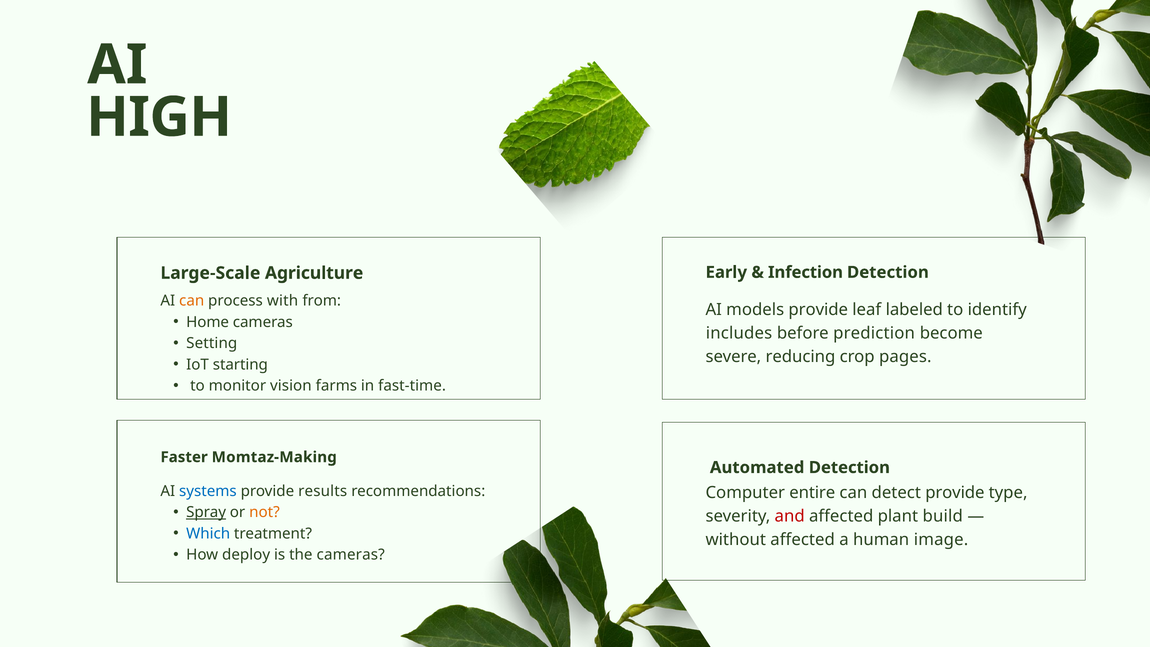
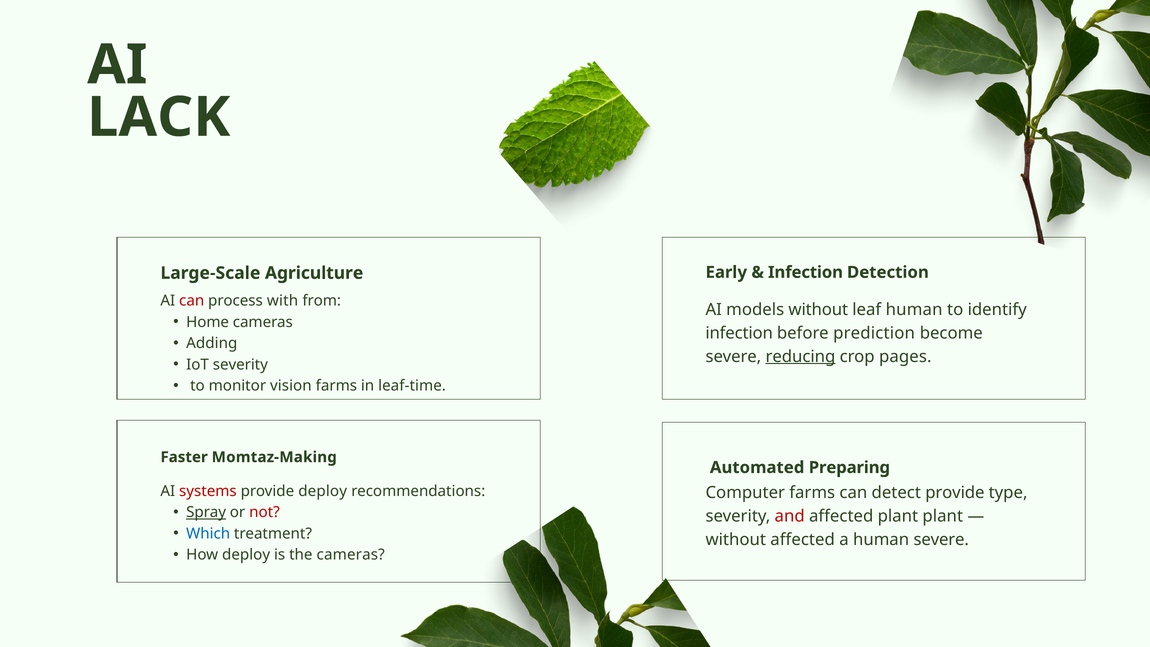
HIGH: HIGH -> LACK (159, 117)
can colour: orange -> red (192, 301)
models provide: provide -> without (818, 309)
leaf labeled: labeled -> human (914, 309)
includes: includes -> infection (739, 333)
Setting: Setting -> Adding (212, 343)
reducing underline: none -> present (800, 356)
IoT starting: starting -> severity (240, 365)
fast-time: fast-time -> leaf-time (412, 386)
Automated Detection: Detection -> Preparing (849, 467)
systems colour: blue -> red (208, 491)
provide results: results -> deploy (323, 491)
entire: entire -> farms (812, 493)
not colour: orange -> red (264, 512)
plant build: build -> plant (943, 516)
human image: image -> severe (941, 539)
